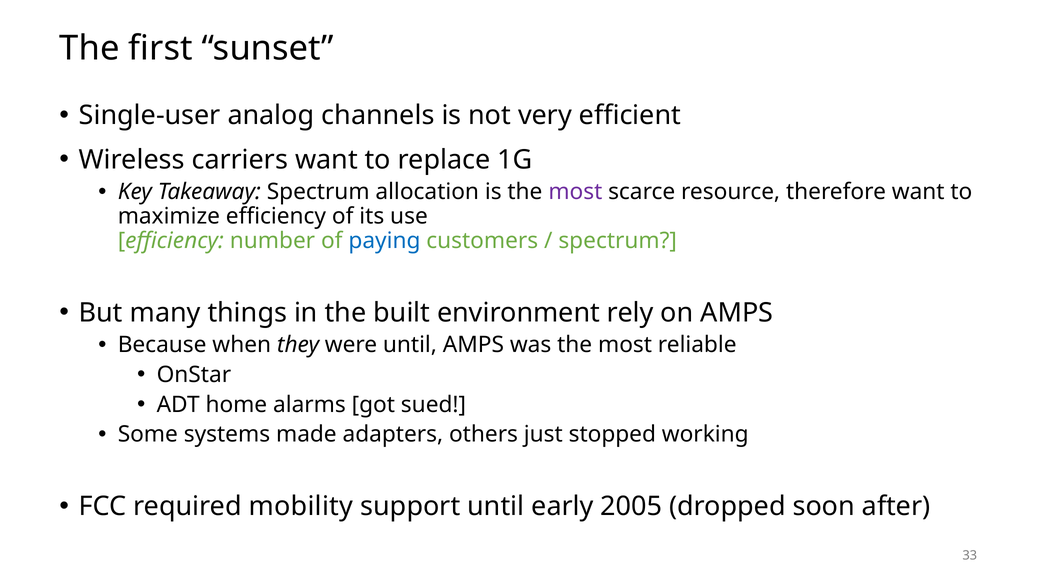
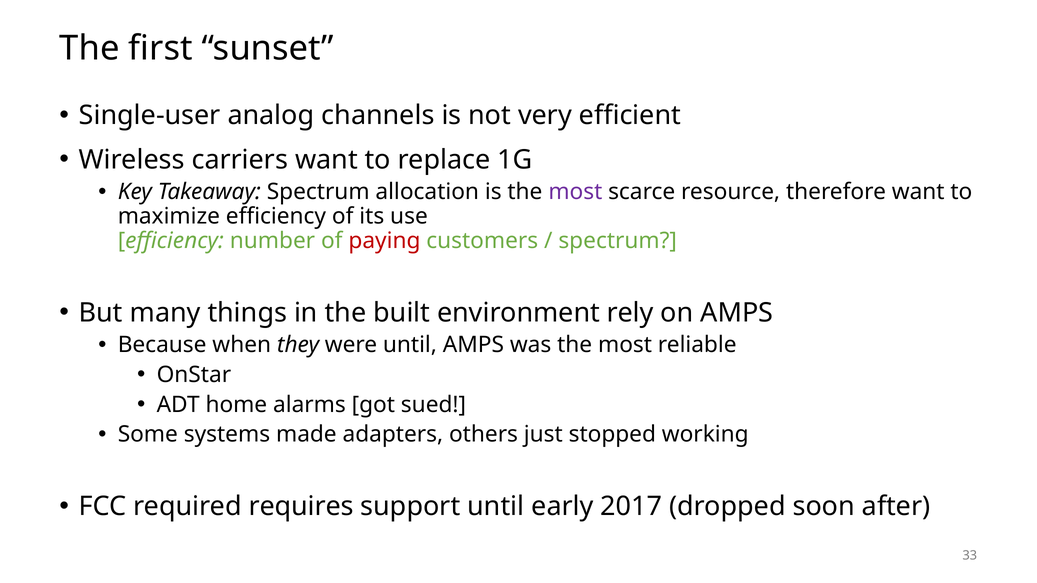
paying colour: blue -> red (384, 241)
mobility: mobility -> requires (301, 507)
2005: 2005 -> 2017 (631, 507)
